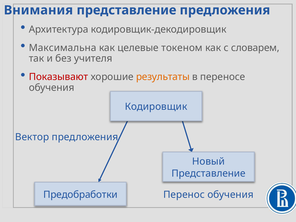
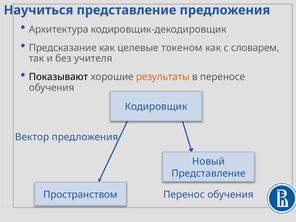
Внимания: Внимания -> Научиться (38, 10)
Максимальна: Максимальна -> Предсказание (63, 48)
Показывают colour: red -> black (58, 77)
Предобработки: Предобработки -> Пространством (80, 195)
